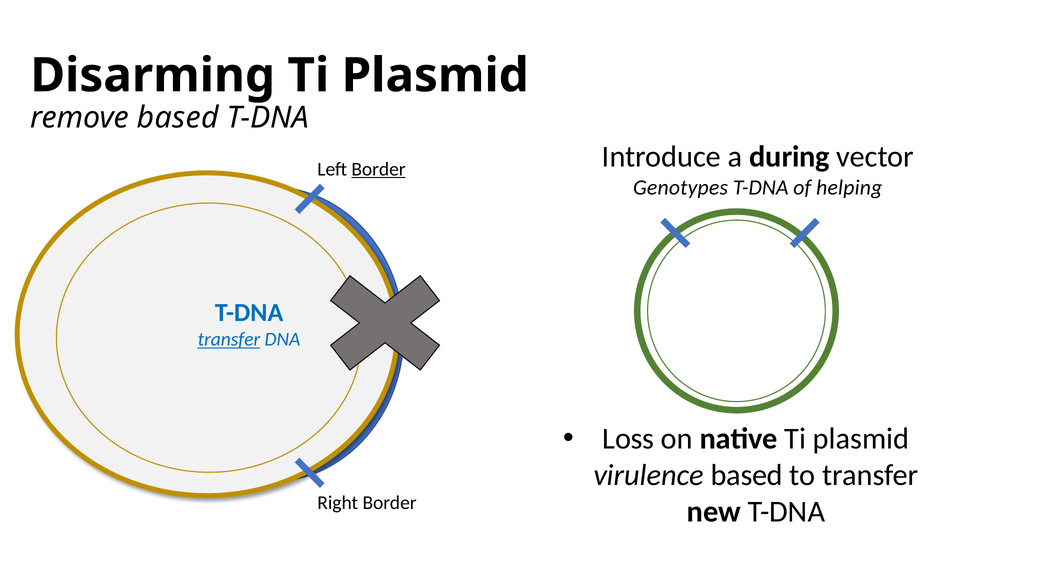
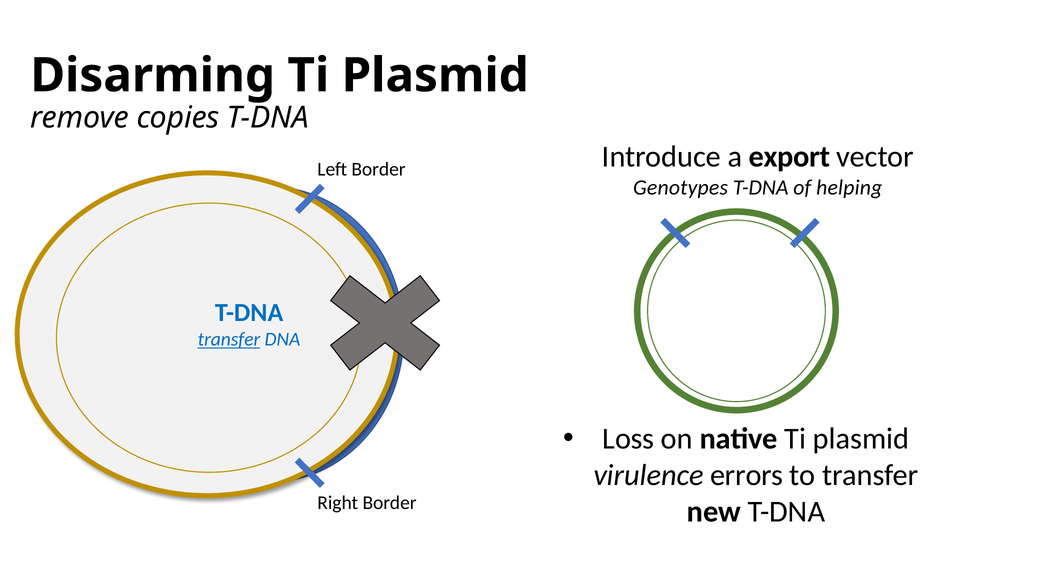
remove based: based -> copies (178, 118)
during: during -> export (790, 157)
Border underline: present -> none (379, 169)
virulence based: based -> errors (747, 475)
